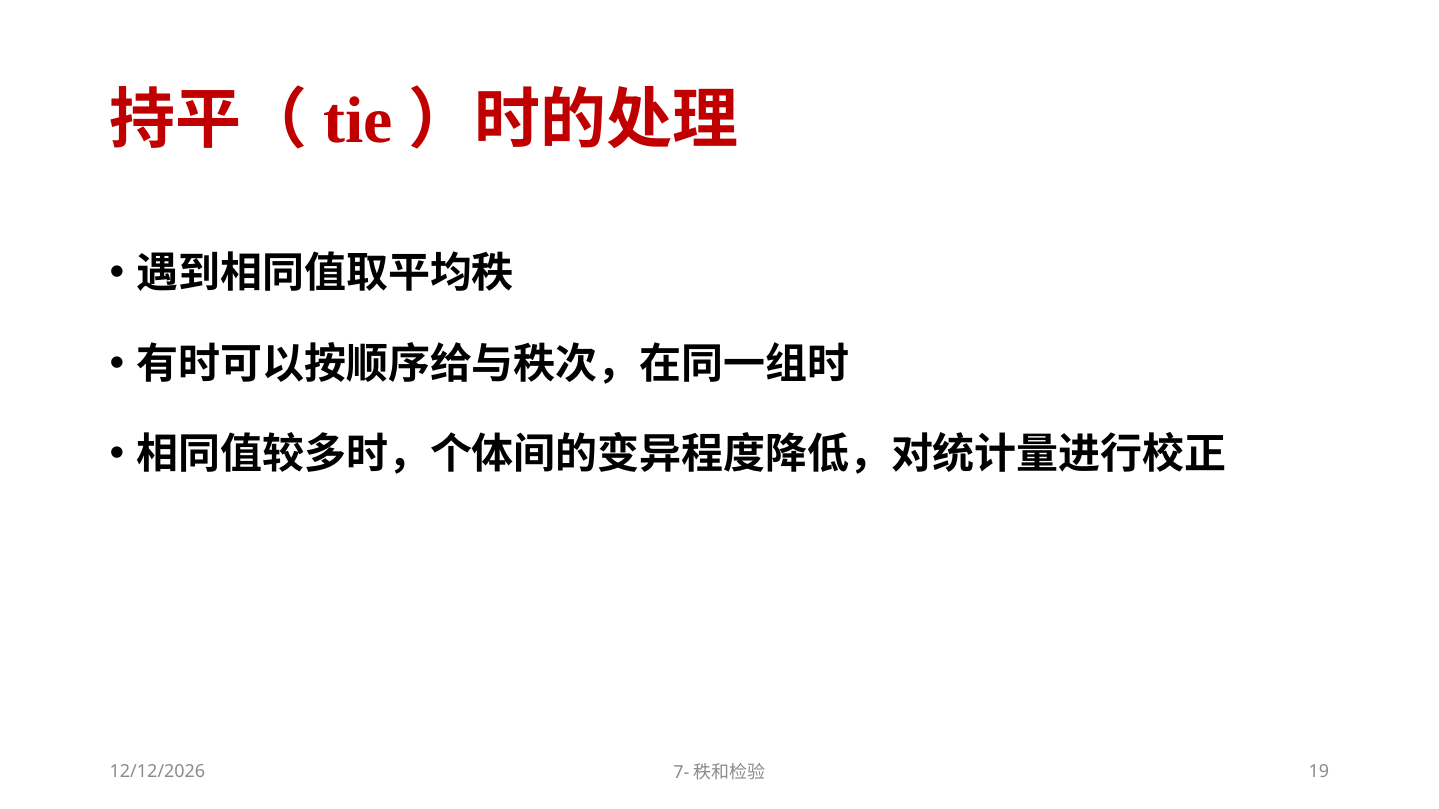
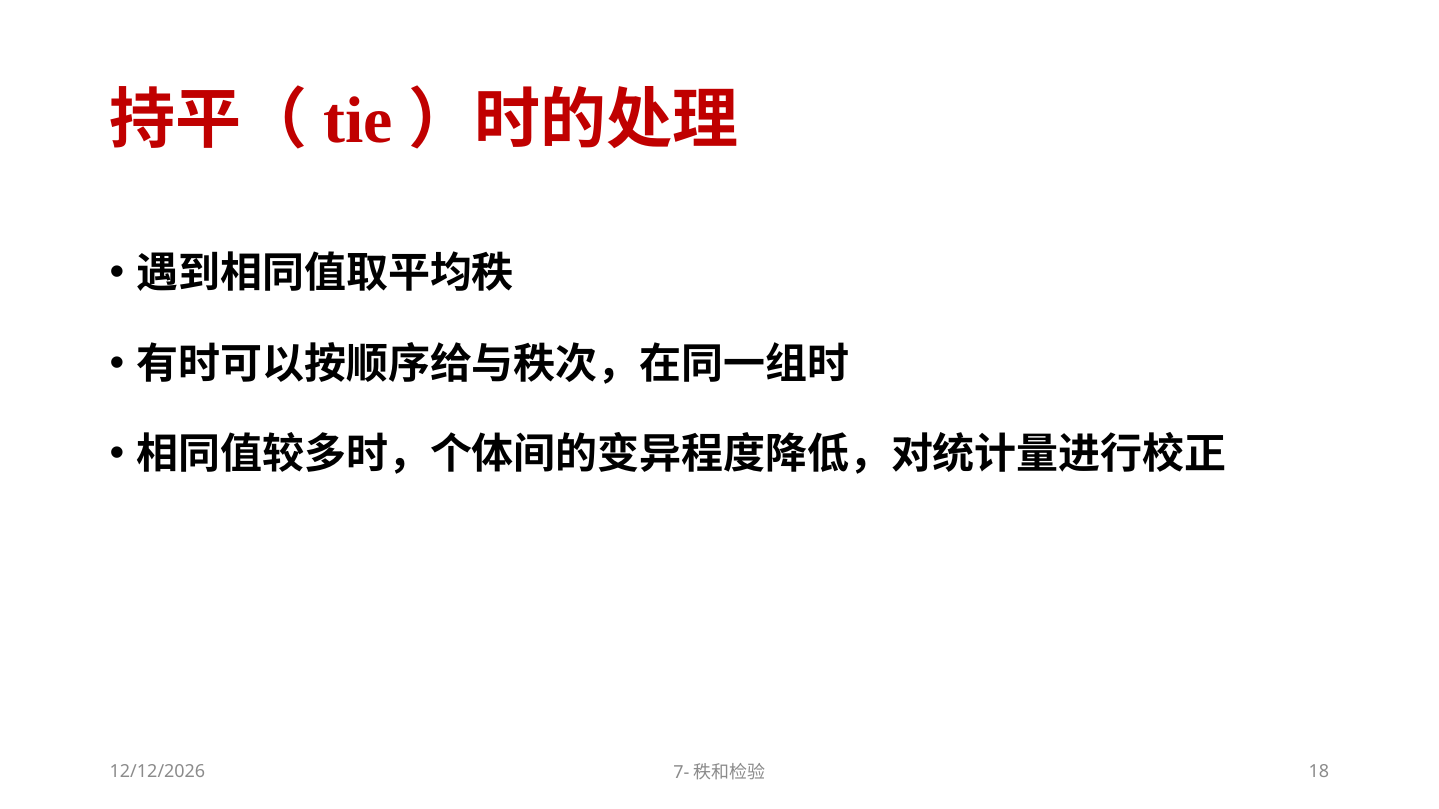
19: 19 -> 18 (1319, 772)
